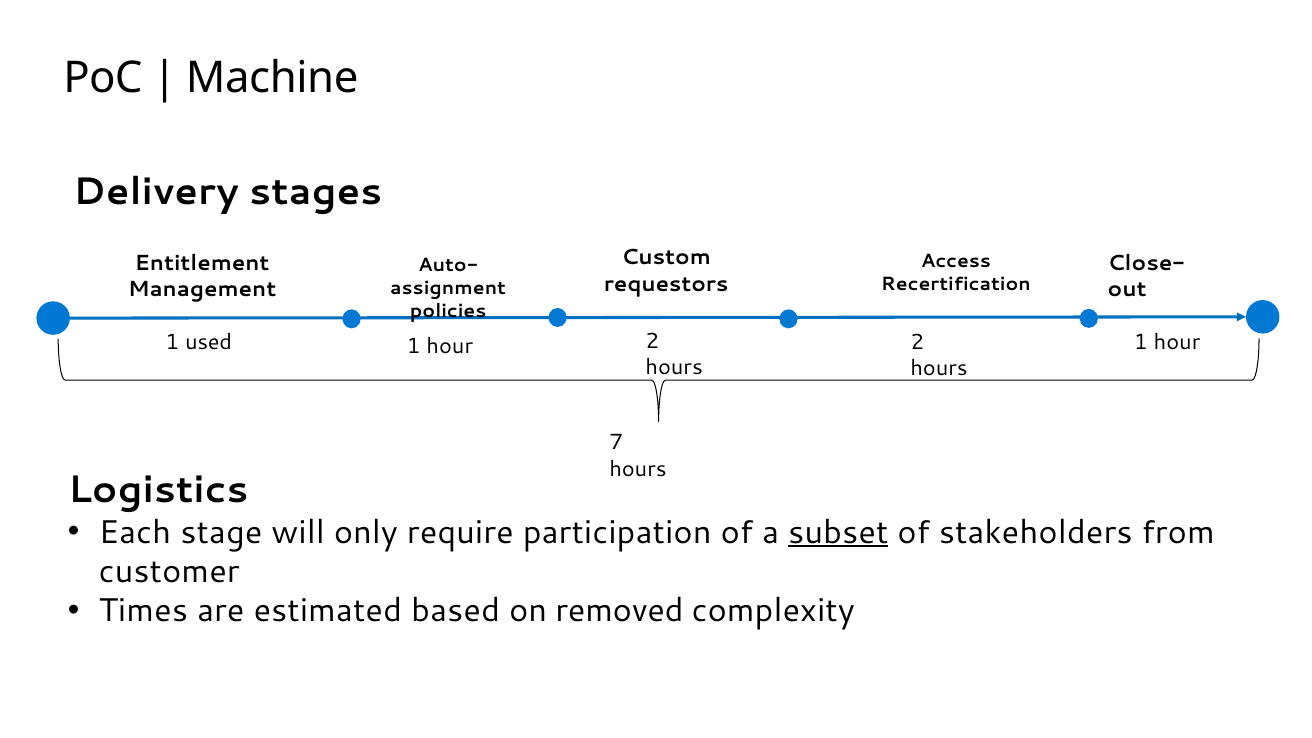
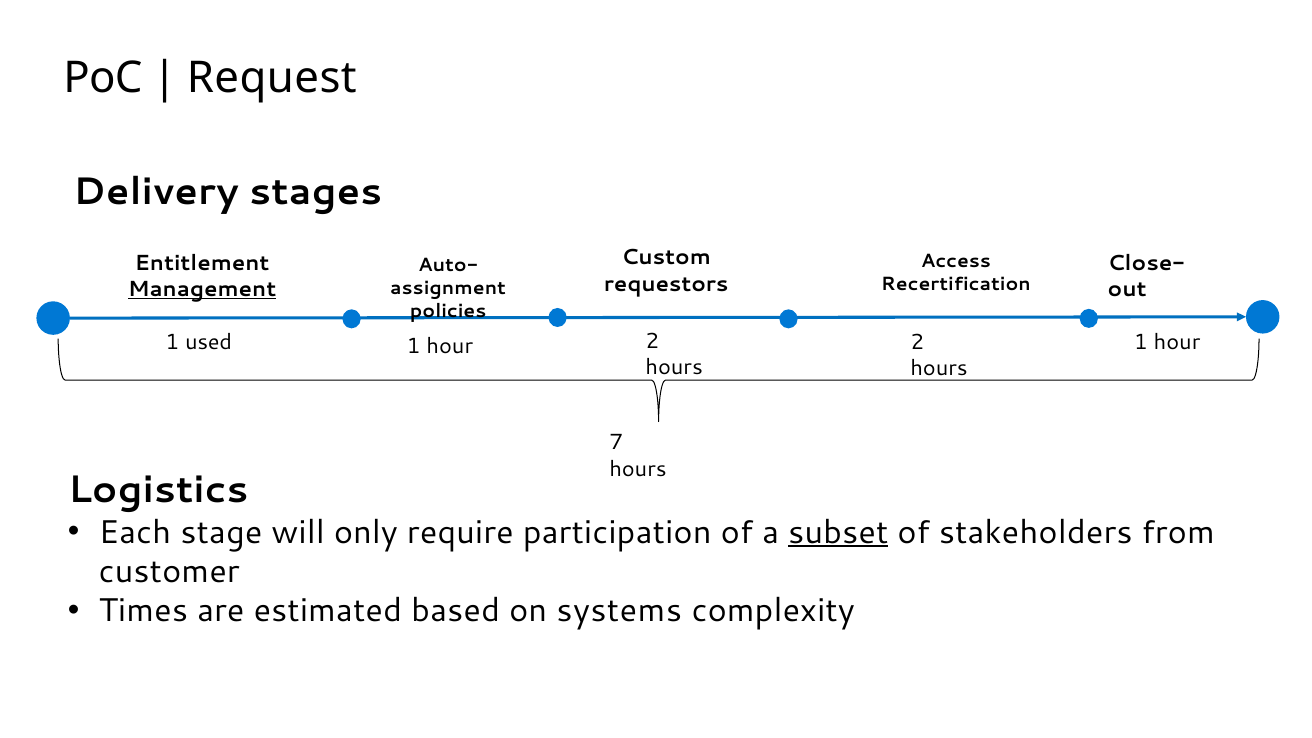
Machine: Machine -> Request (272, 79)
Management underline: none -> present (202, 289)
removed: removed -> systems (619, 611)
